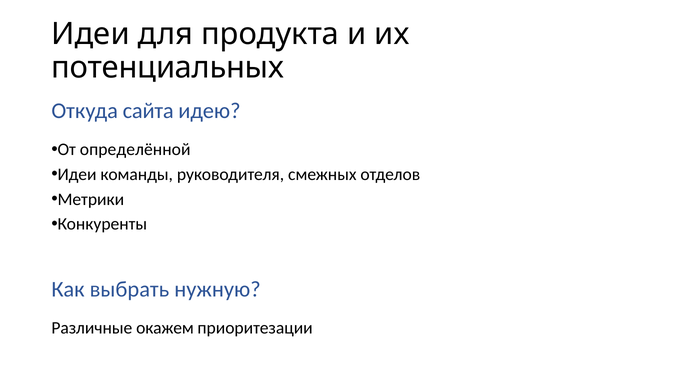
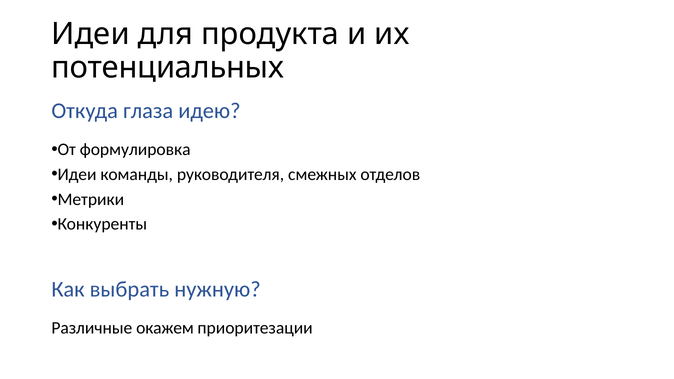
сайта: сайта -> глаза (148, 111)
определённой: определённой -> формулировка (135, 150)
